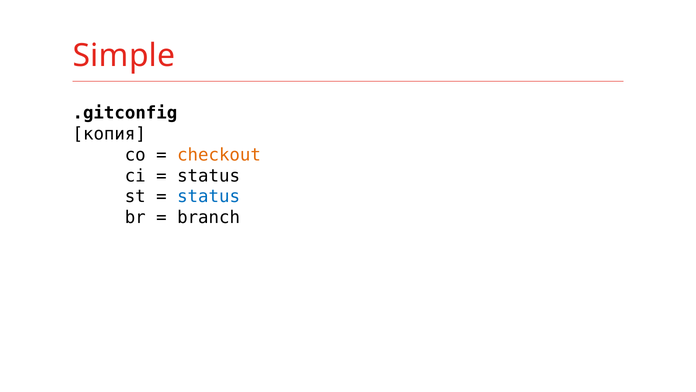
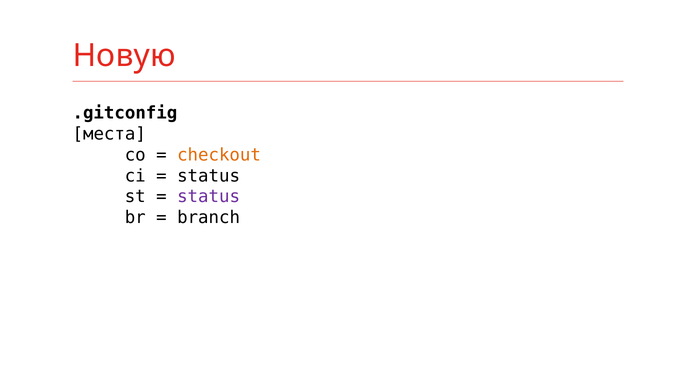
Simple: Simple -> Новую (124, 56)
копия: копия -> места (109, 134)
status colour: blue -> purple (209, 196)
